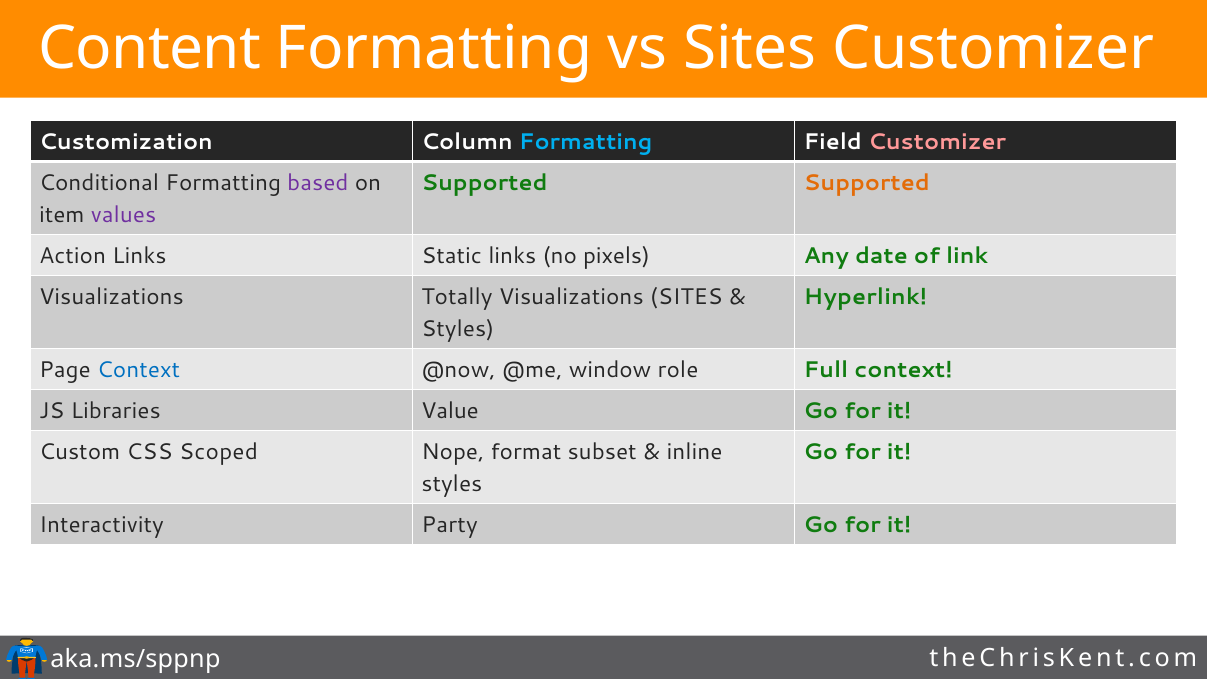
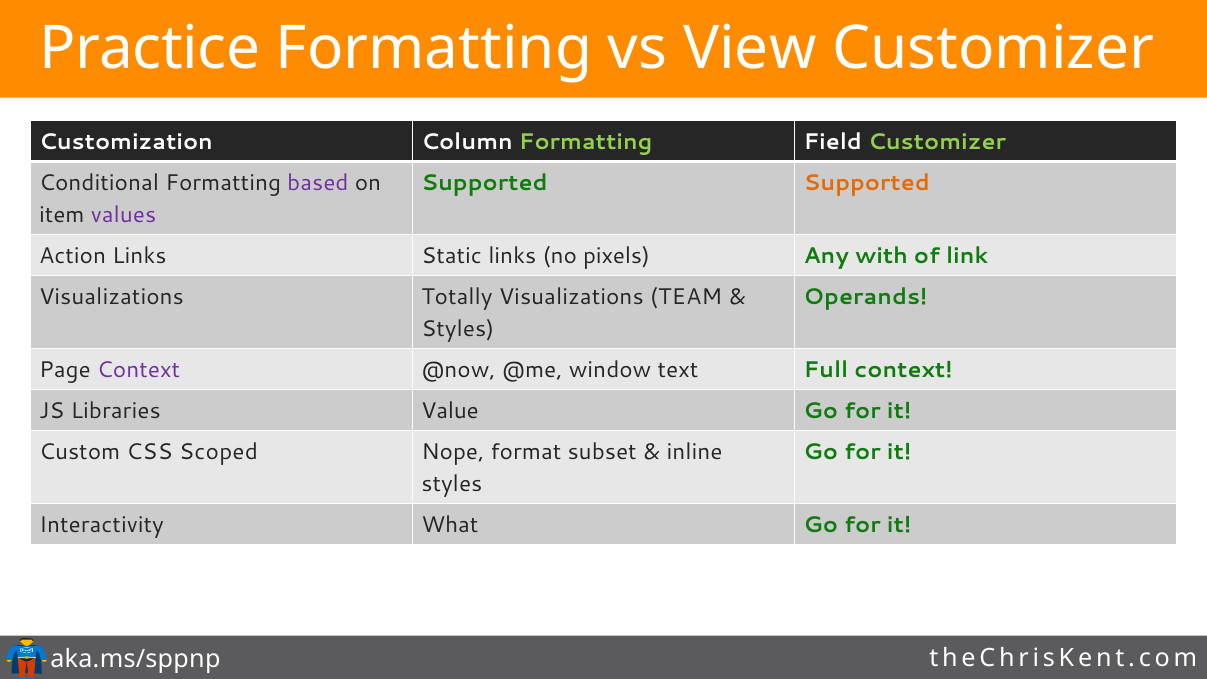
Content: Content -> Practice (150, 48)
vs Sites: Sites -> View (750, 48)
Formatting colour: light blue -> light green (586, 142)
Customizer colour: pink -> light green (937, 142)
date: date -> with (881, 256)
Visualizations SITES: SITES -> TEAM (686, 297)
Hyperlink: Hyperlink -> Operands (865, 297)
Context colour: blue -> purple (139, 370)
role: role -> text (678, 370)
Party: Party -> What (450, 525)
